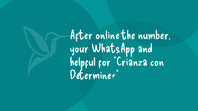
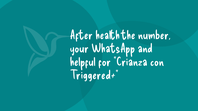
online: online -> health (108, 35)
Determine+: Determine+ -> Triggered+ (94, 75)
